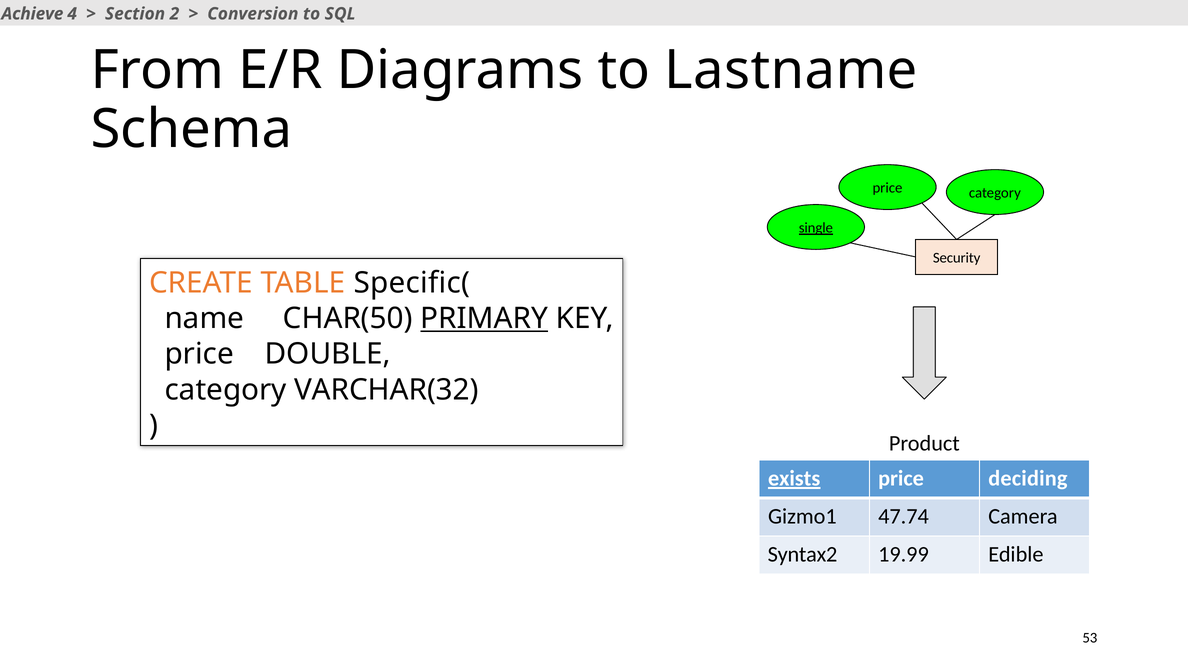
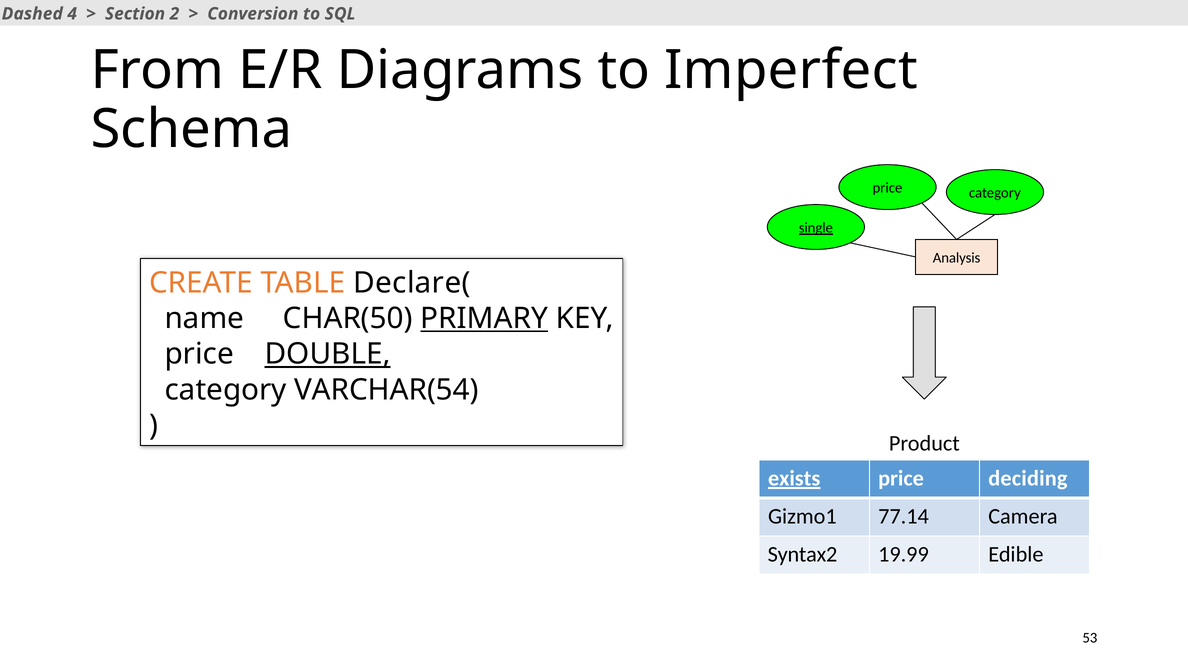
Achieve: Achieve -> Dashed (32, 14)
Lastname: Lastname -> Imperfect (791, 70)
Security: Security -> Analysis (957, 258)
Specific(: Specific( -> Declare( (412, 283)
DOUBLE underline: none -> present (328, 354)
VARCHAR(32: VARCHAR(32 -> VARCHAR(54 (386, 390)
47.74: 47.74 -> 77.14 (903, 517)
